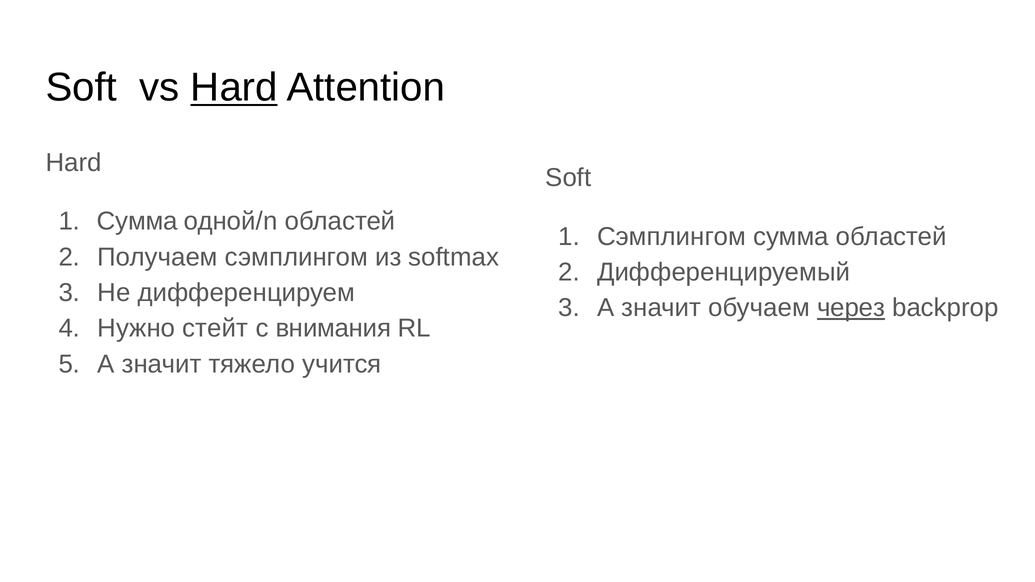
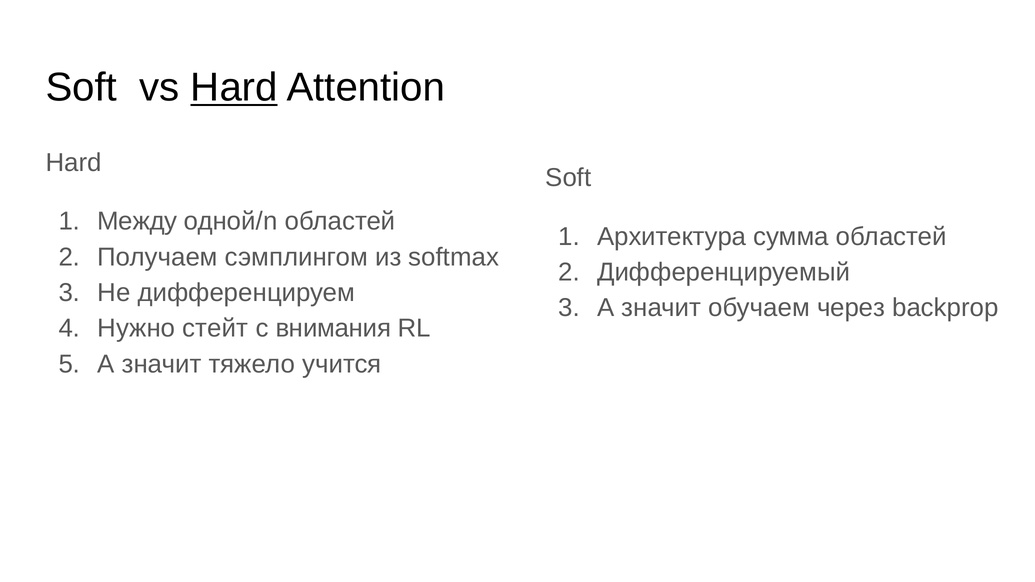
Сумма: Сумма -> Между (137, 221)
Сэмплингом: Сэмплингом -> Архитектура (672, 237)
через underline: present -> none (851, 308)
